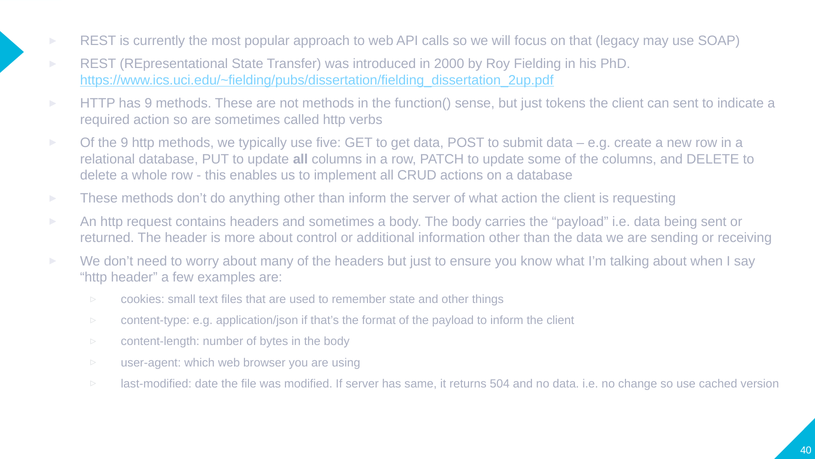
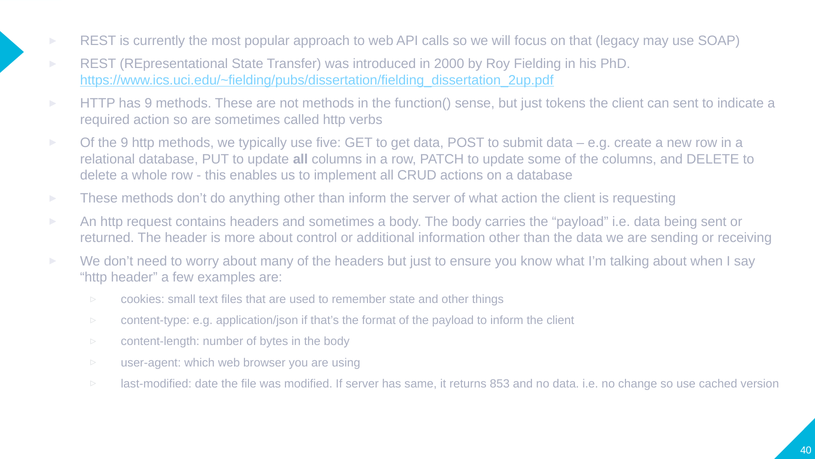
504: 504 -> 853 (500, 383)
